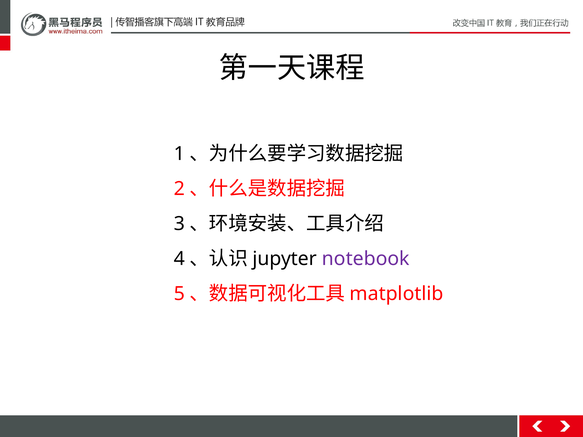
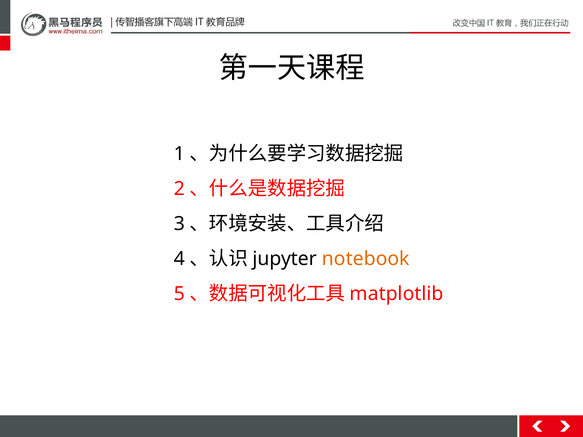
notebook colour: purple -> orange (366, 259)
